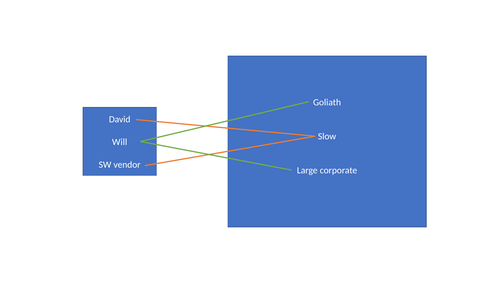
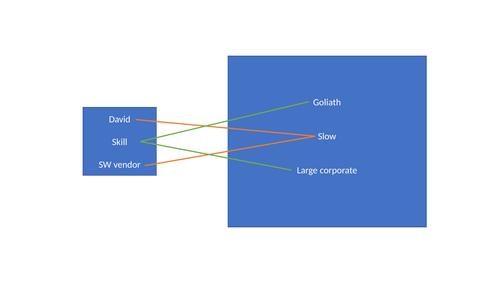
Will: Will -> Skill (120, 142)
